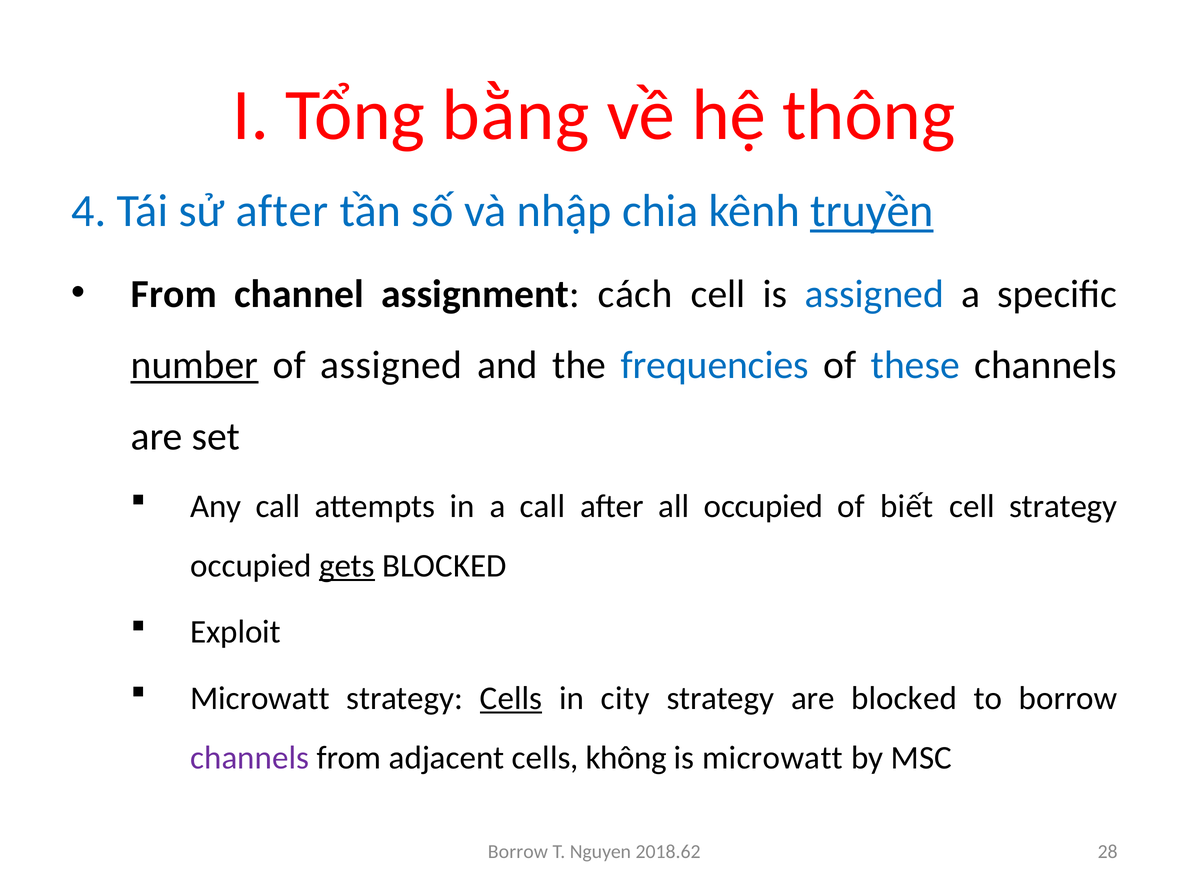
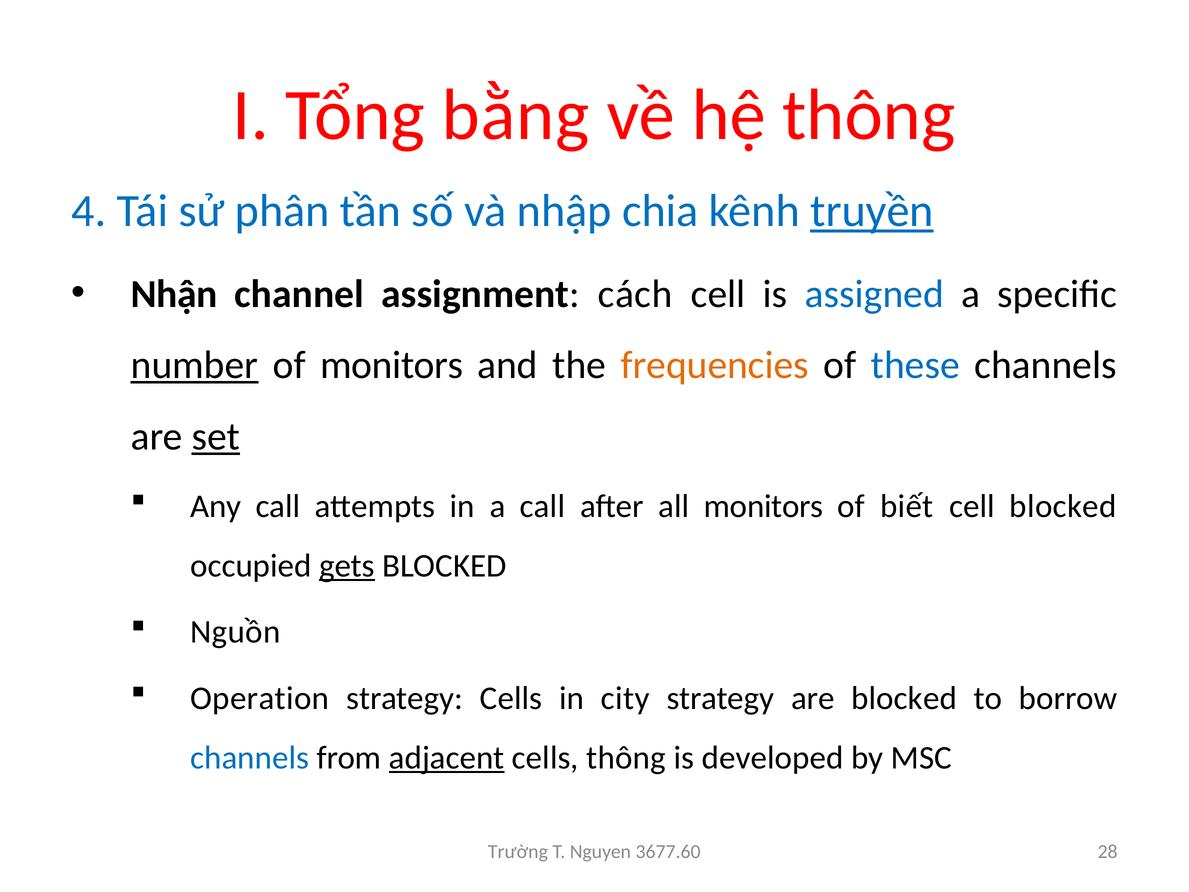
sử after: after -> phân (282, 211)
From: From -> Nhận (174, 294)
of assigned: assigned -> monitors (392, 365)
frequencies colour: blue -> orange (715, 365)
set underline: none -> present (216, 437)
all occupied: occupied -> monitors (764, 506)
cell strategy: strategy -> blocked (1063, 506)
Exploit: Exploit -> Nguồn (235, 632)
Microwatt: Microwatt -> Operation (260, 698)
Cells underline: present -> none (511, 698)
channels colour: purple -> blue (250, 758)
adjacent underline: none -> present (447, 758)
cells không: không -> thông (626, 758)
is microwatt: microwatt -> developed (773, 758)
Borrow: Borrow -> Trường (518, 851)
2018.62: 2018.62 -> 3677.60 (668, 851)
